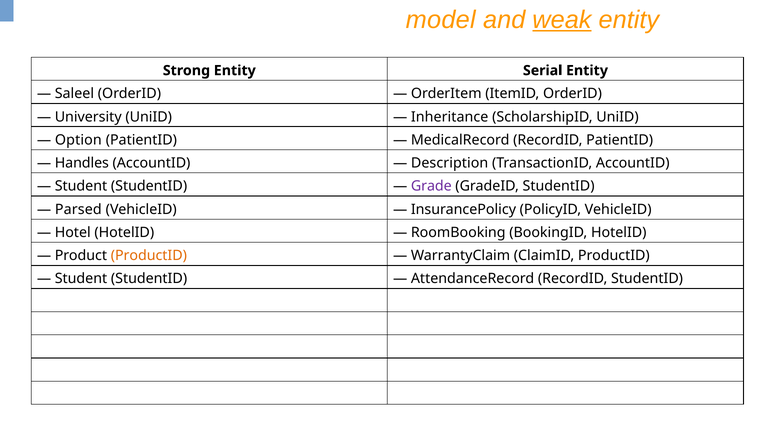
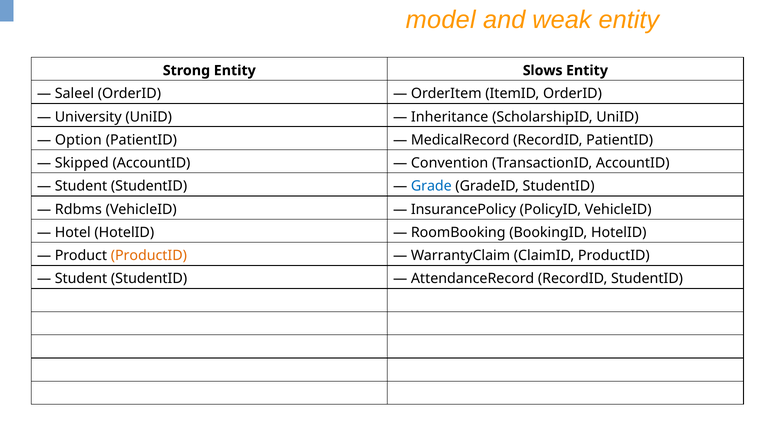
weak underline: present -> none (562, 20)
Serial: Serial -> Slows (543, 70)
Handles: Handles -> Skipped (82, 163)
Description: Description -> Convention (450, 163)
Grade colour: purple -> blue (431, 186)
Parsed: Parsed -> Rdbms (78, 209)
